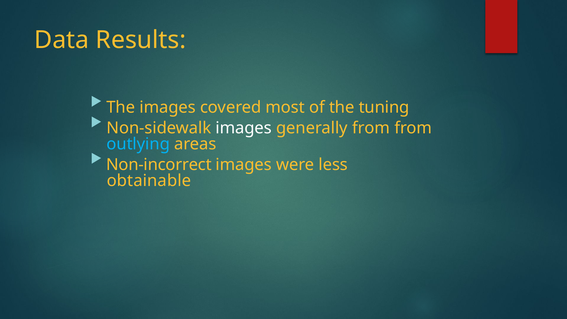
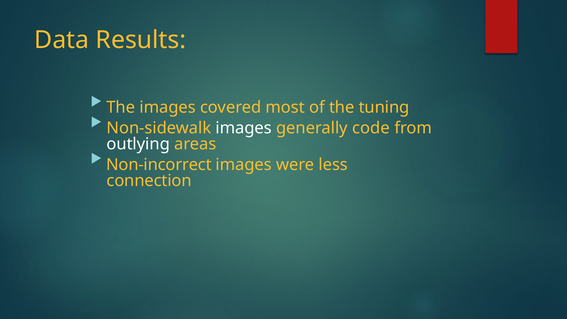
generally from: from -> code (371, 128)
outlying colour: light blue -> white (138, 144)
obtainable: obtainable -> connection (149, 181)
